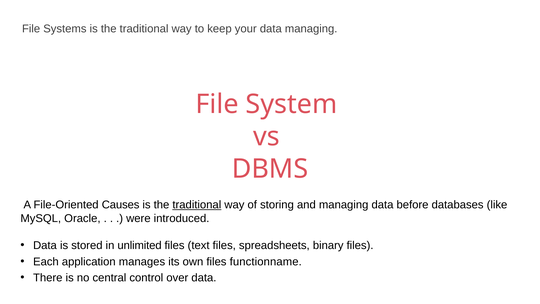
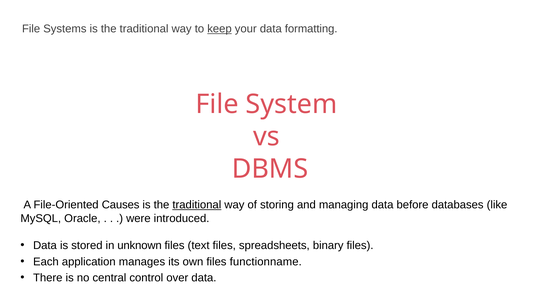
keep underline: none -> present (219, 29)
data managing: managing -> formatting (311, 29)
unlimited: unlimited -> unknown (140, 245)
